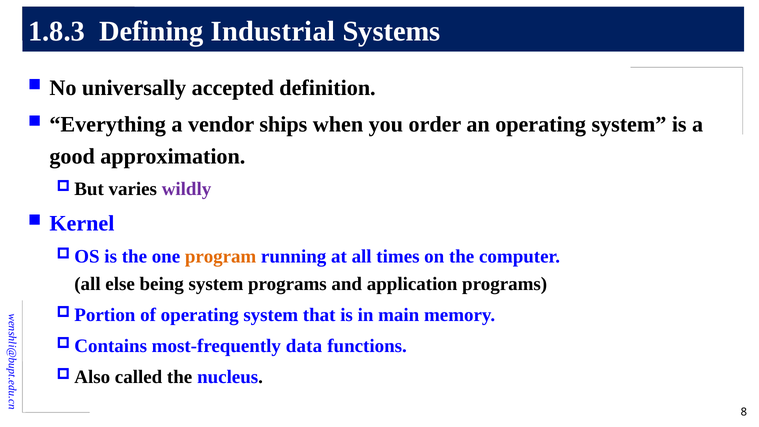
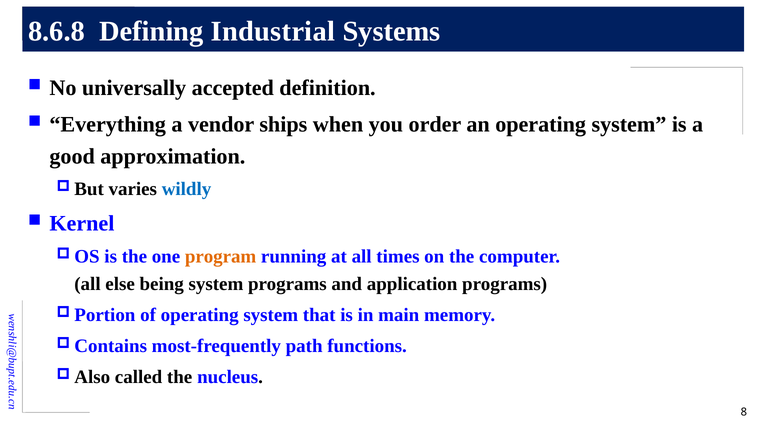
1.8.3: 1.8.3 -> 8.6.8 (57, 31)
wildly colour: purple -> blue (187, 189)
data: data -> path (304, 346)
